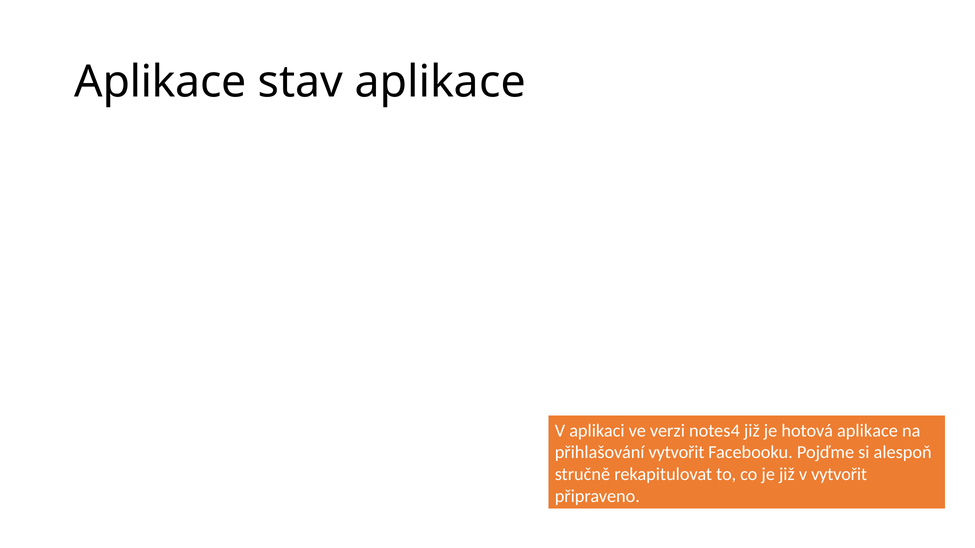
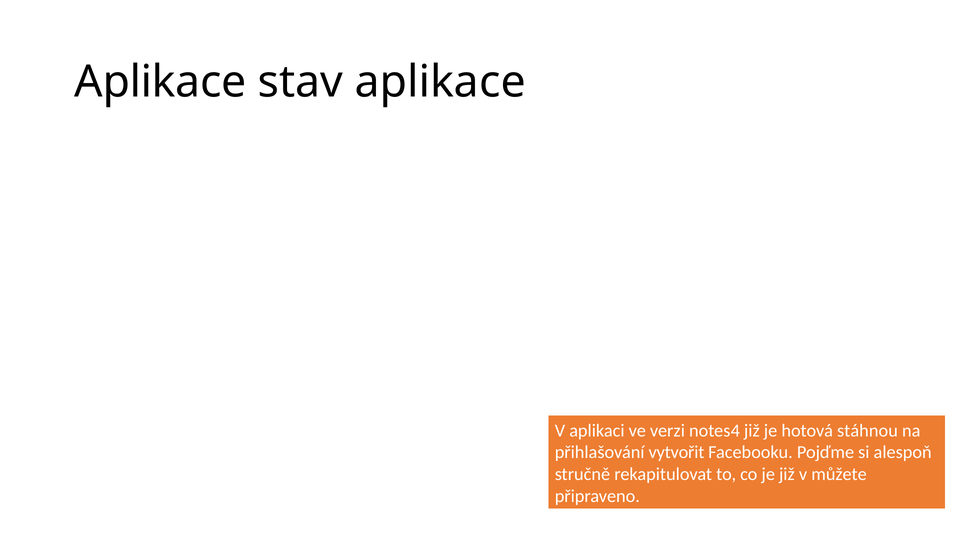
hotová aplikace: aplikace -> stáhnou (867, 431)
v vytvořit: vytvořit -> můžete (839, 475)
